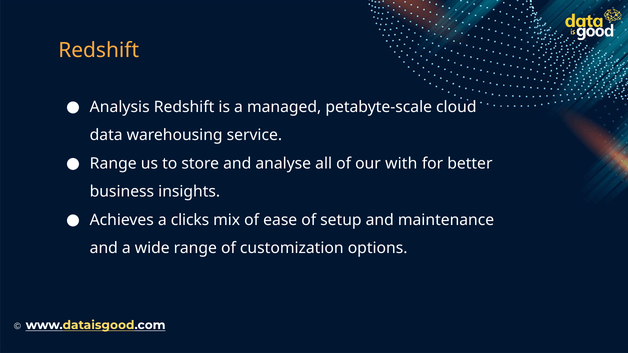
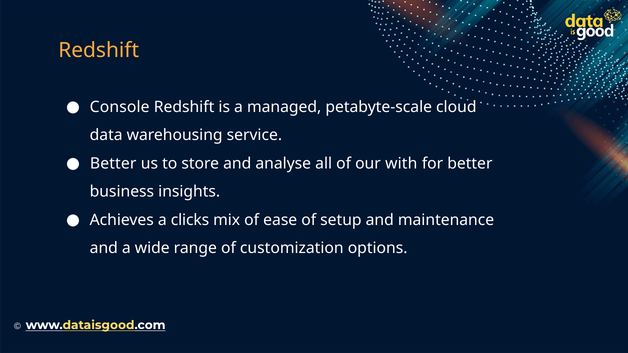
Analysis: Analysis -> Console (120, 107)
Range: Range -> Better (113, 163)
